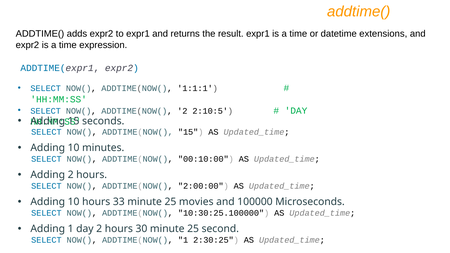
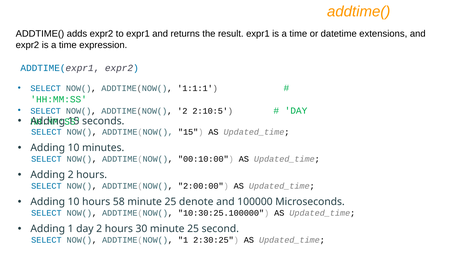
33: 33 -> 58 (119, 202)
movies: movies -> denote (196, 202)
